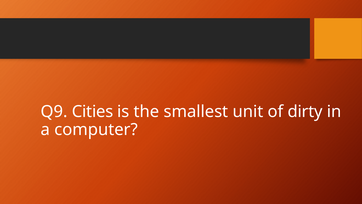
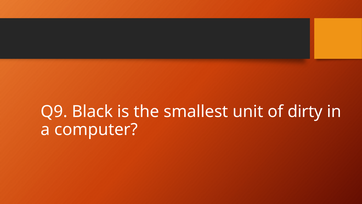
Cities: Cities -> Black (92, 111)
